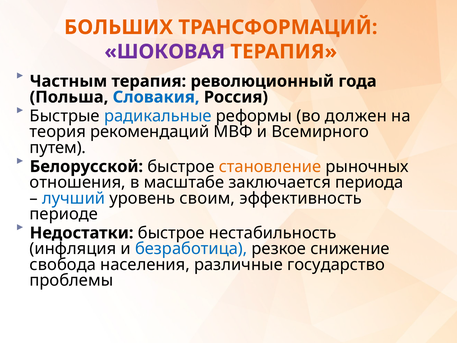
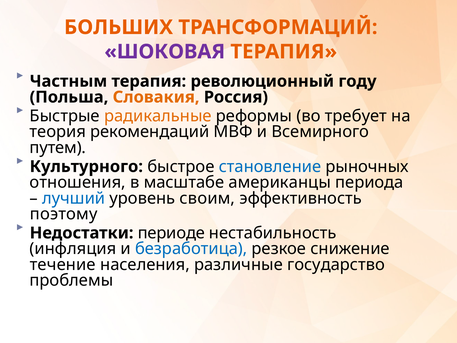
года: года -> году (357, 81)
Словакия colour: blue -> orange (156, 97)
радикальные colour: blue -> orange (158, 116)
должен: должен -> требует (356, 116)
Белорусской: Белорусской -> Культурного (86, 166)
становление colour: orange -> blue (270, 166)
заключается: заключается -> американцы (280, 182)
периоде: периоде -> поэтому (64, 214)
Недостатки быстрое: быстрое -> периоде (171, 233)
свобода: свобода -> течение (63, 264)
